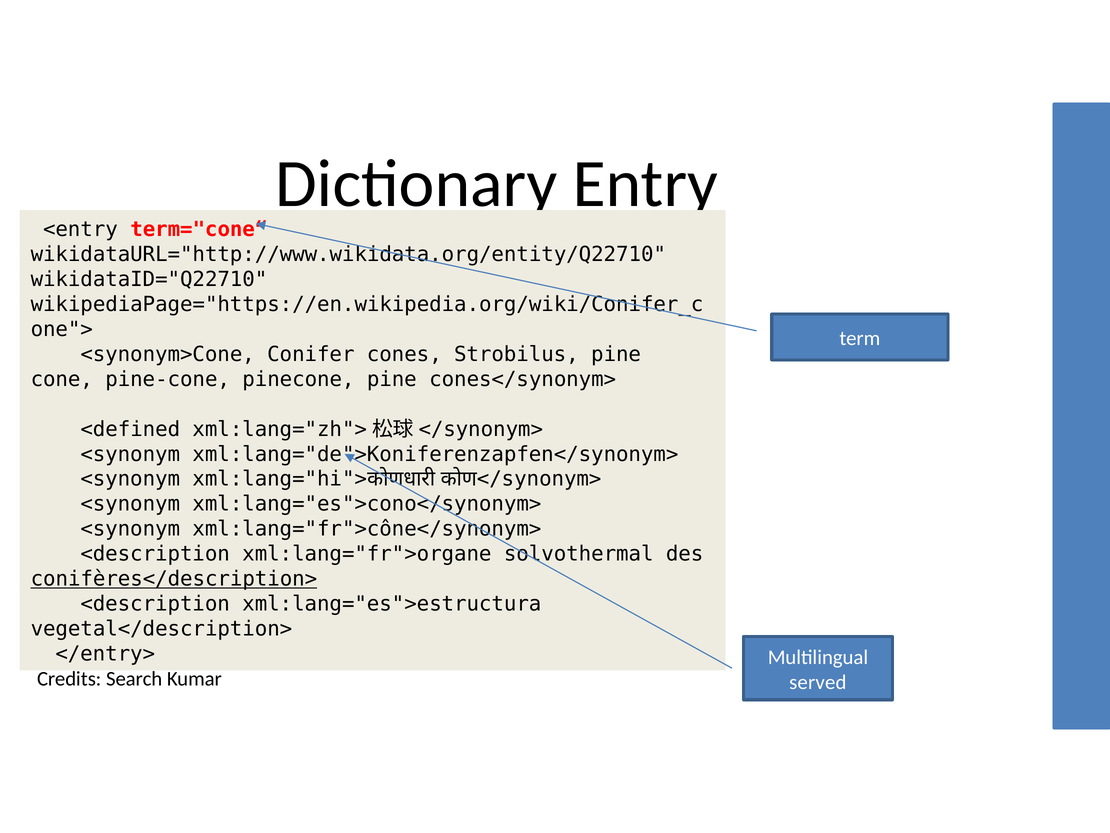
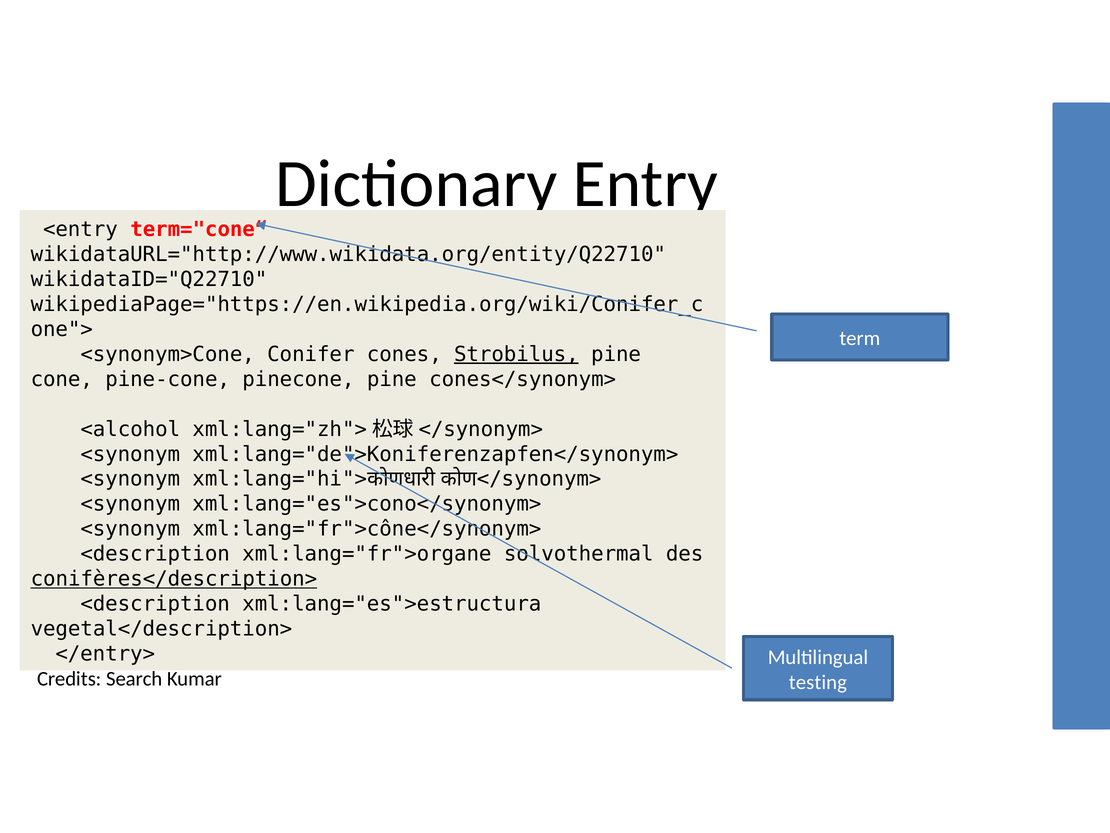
Strobilus underline: none -> present (516, 354)
<defined: <defined -> <alcohol (130, 429)
served: served -> testing (818, 682)
